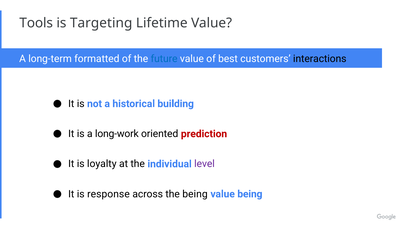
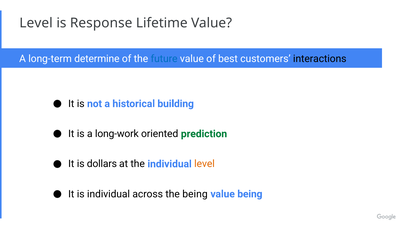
Tools: Tools -> Level (36, 23)
Targeting: Targeting -> Response (101, 23)
formatted: formatted -> determine (97, 59)
prediction colour: red -> green (204, 134)
loyalty: loyalty -> dollars (102, 164)
level colour: purple -> orange (204, 164)
is response: response -> individual (109, 194)
